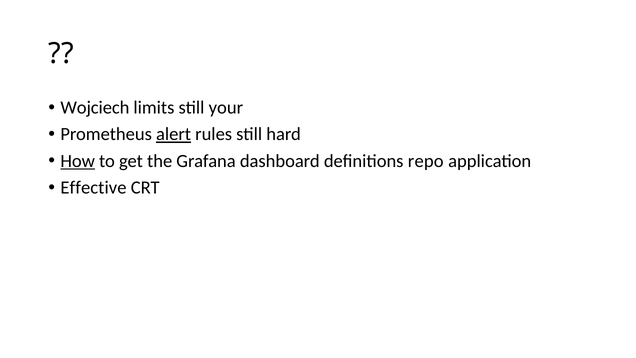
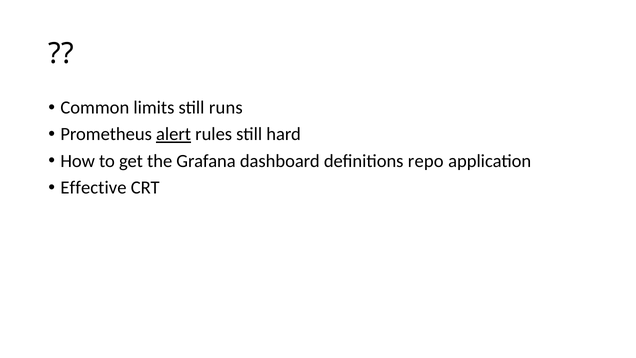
Wojciech: Wojciech -> Common (95, 108)
your: your -> runs (226, 108)
How underline: present -> none (78, 161)
